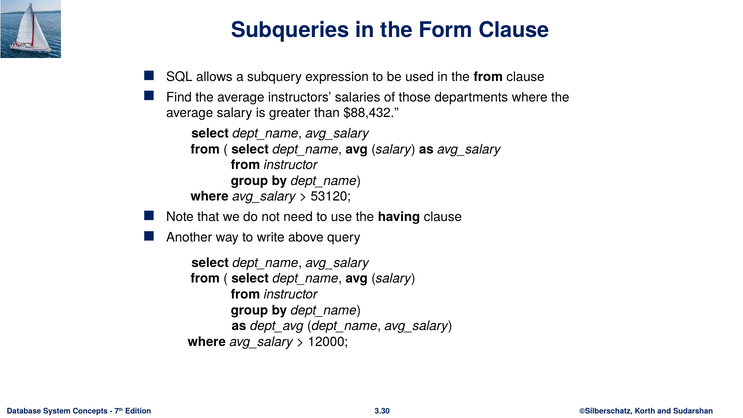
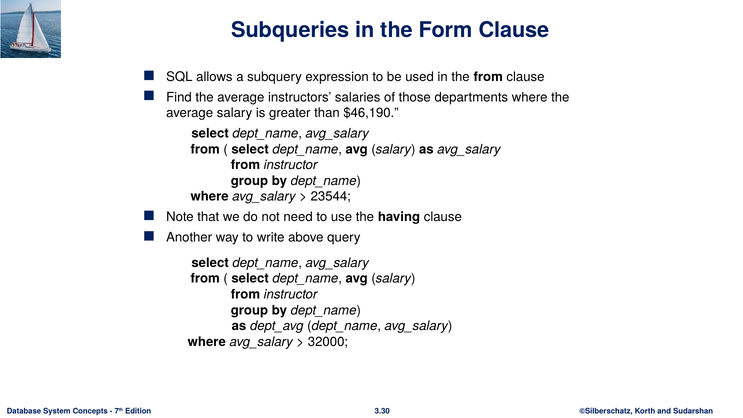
$88,432: $88,432 -> $46,190 (371, 113)
53120: 53120 -> 23544 (331, 197)
12000: 12000 -> 32000 (328, 342)
